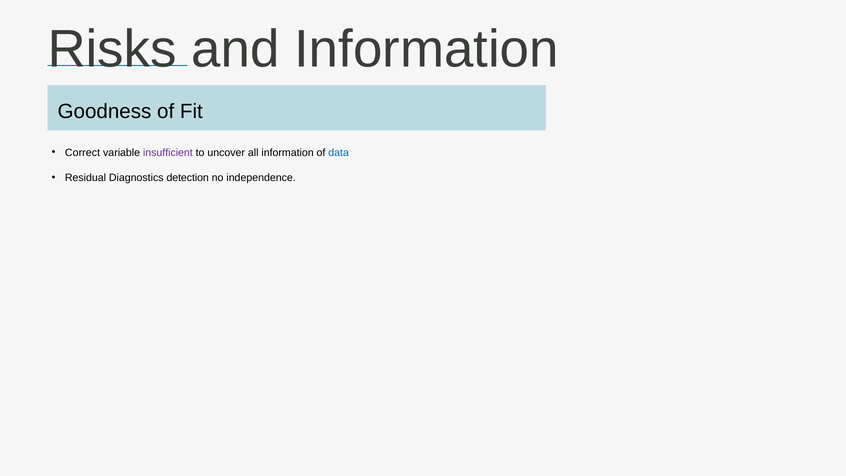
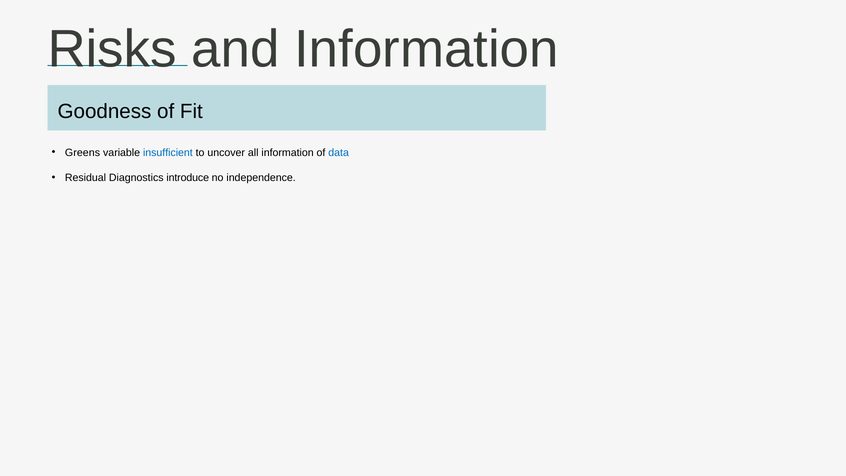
Correct: Correct -> Greens (83, 152)
insufficient colour: purple -> blue (168, 152)
detection: detection -> introduce (188, 178)
